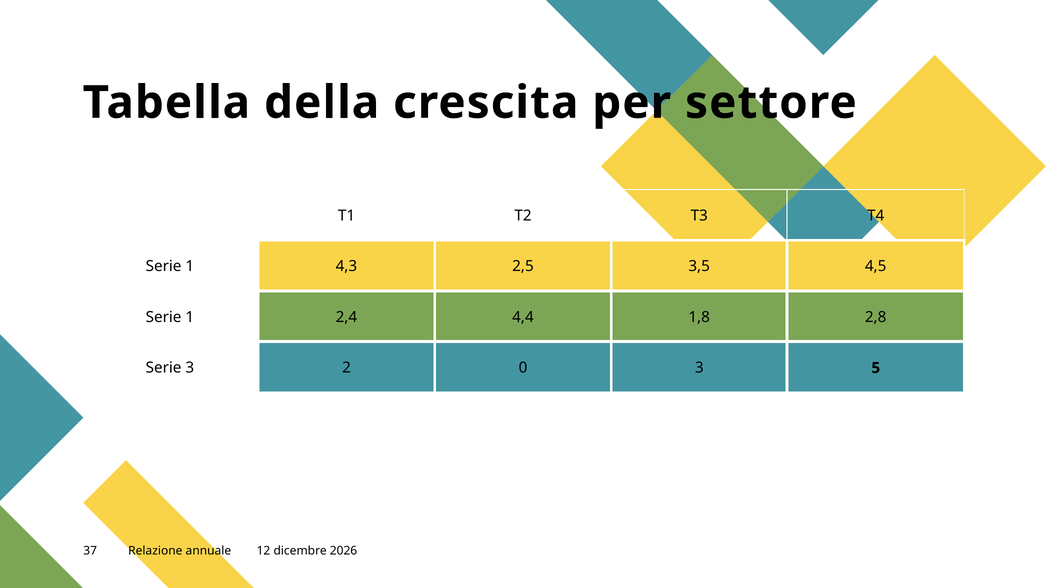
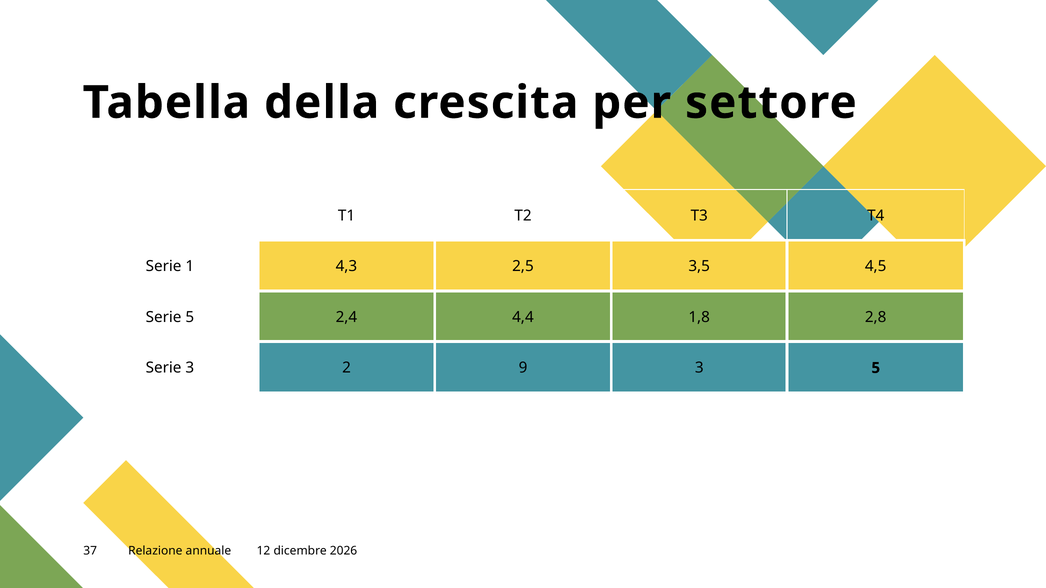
1: 1 -> 5 (190, 317)
0: 0 -> 9 (523, 368)
